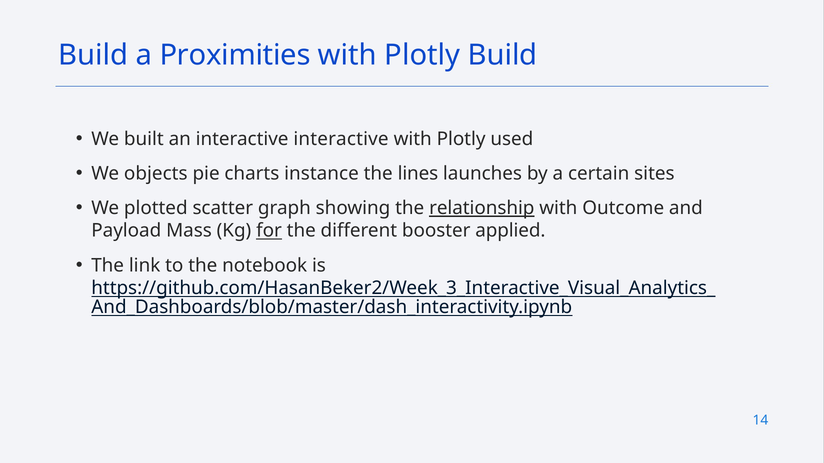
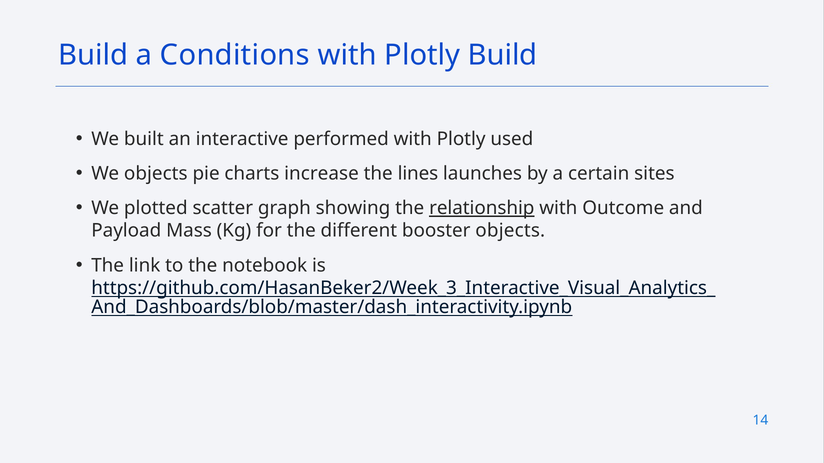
Proximities: Proximities -> Conditions (235, 55)
interactive interactive: interactive -> performed (341, 139)
instance: instance -> increase (321, 174)
for underline: present -> none (269, 231)
booster applied: applied -> objects (510, 231)
